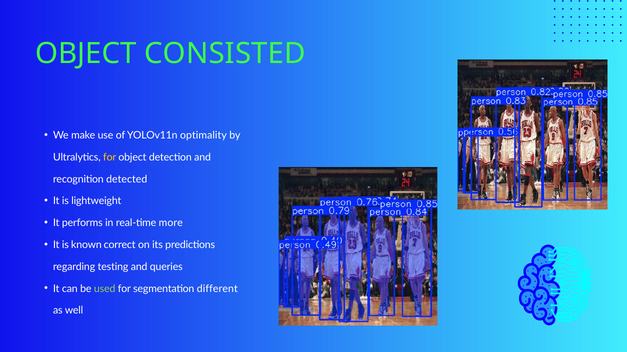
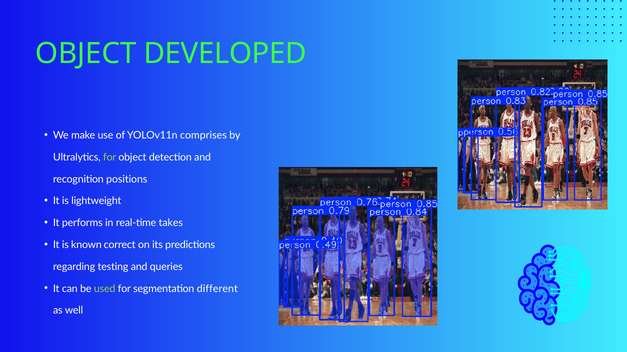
CONSISTED: CONSISTED -> DEVELOPED (225, 54)
optimality: optimality -> comprises (203, 136)
for colour: yellow -> light green (110, 158)
detected: detected -> positions (127, 179)
more: more -> takes (171, 223)
